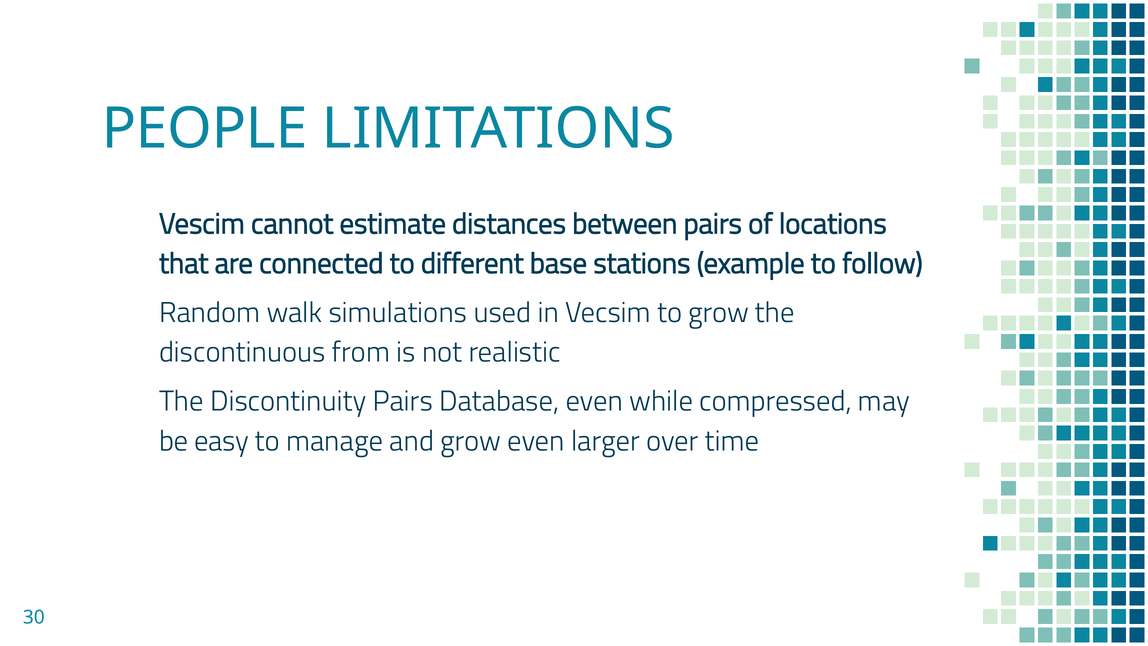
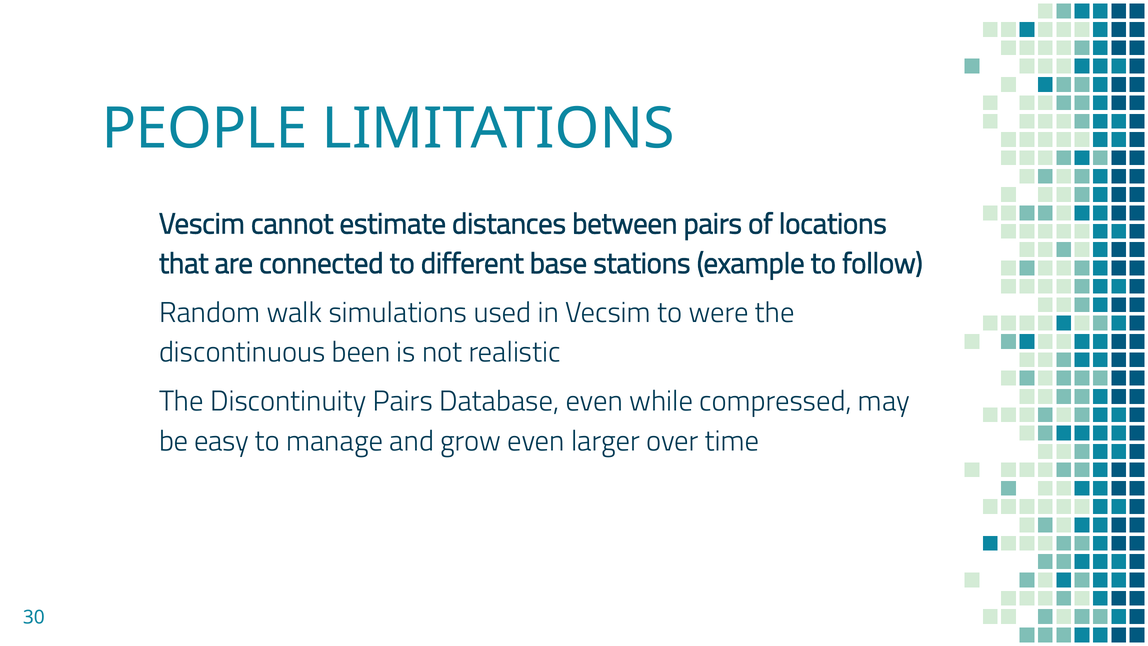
to grow: grow -> were (719, 313)
from: from -> been (361, 352)
